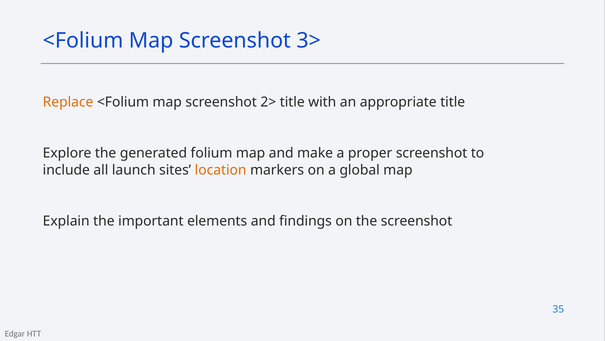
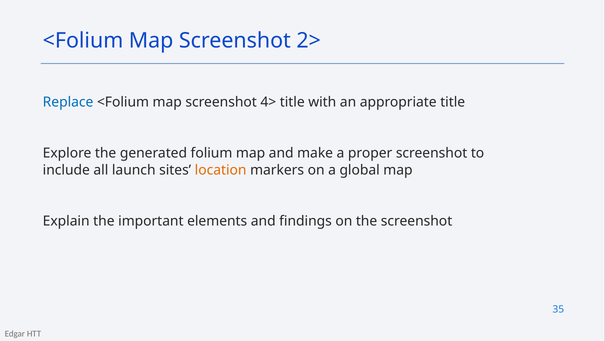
3>: 3> -> 2> (309, 40)
Replace colour: orange -> blue (68, 102)
2>: 2> -> 4> (268, 102)
